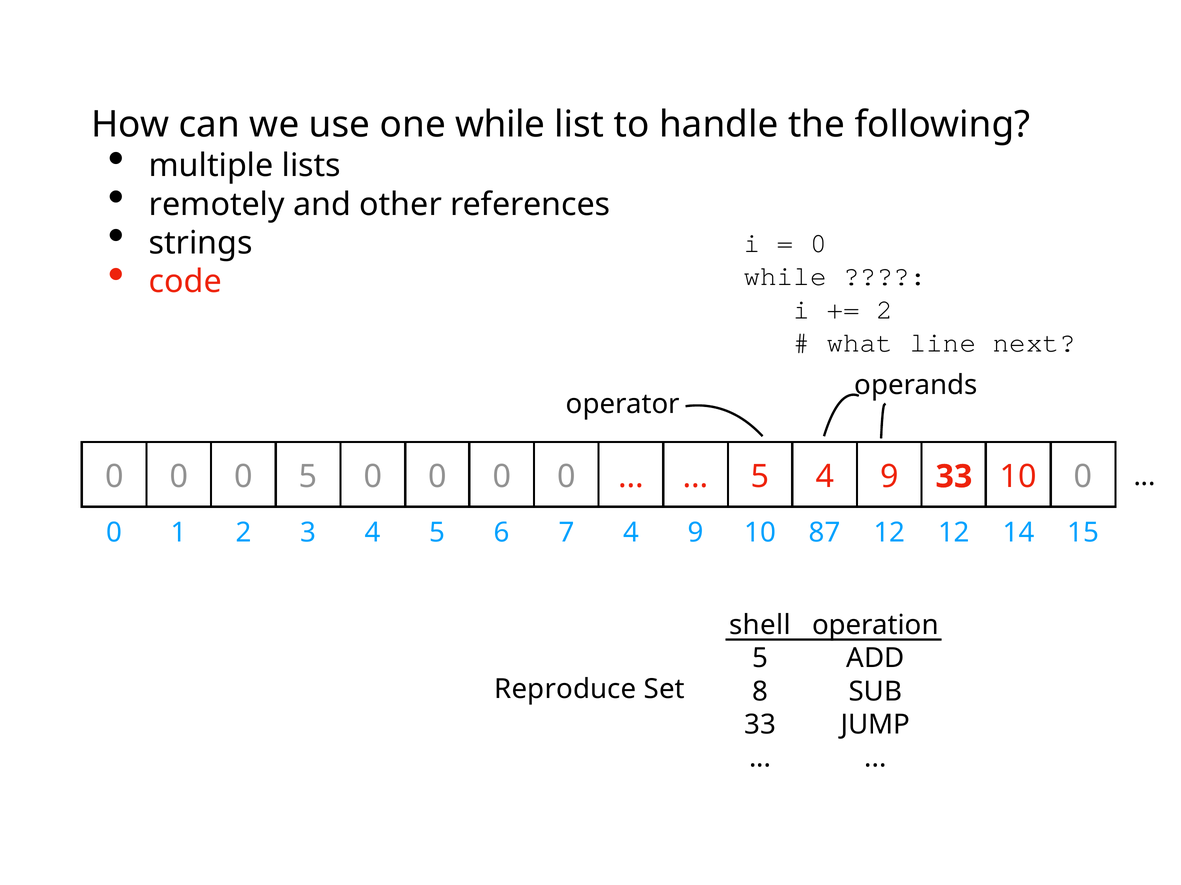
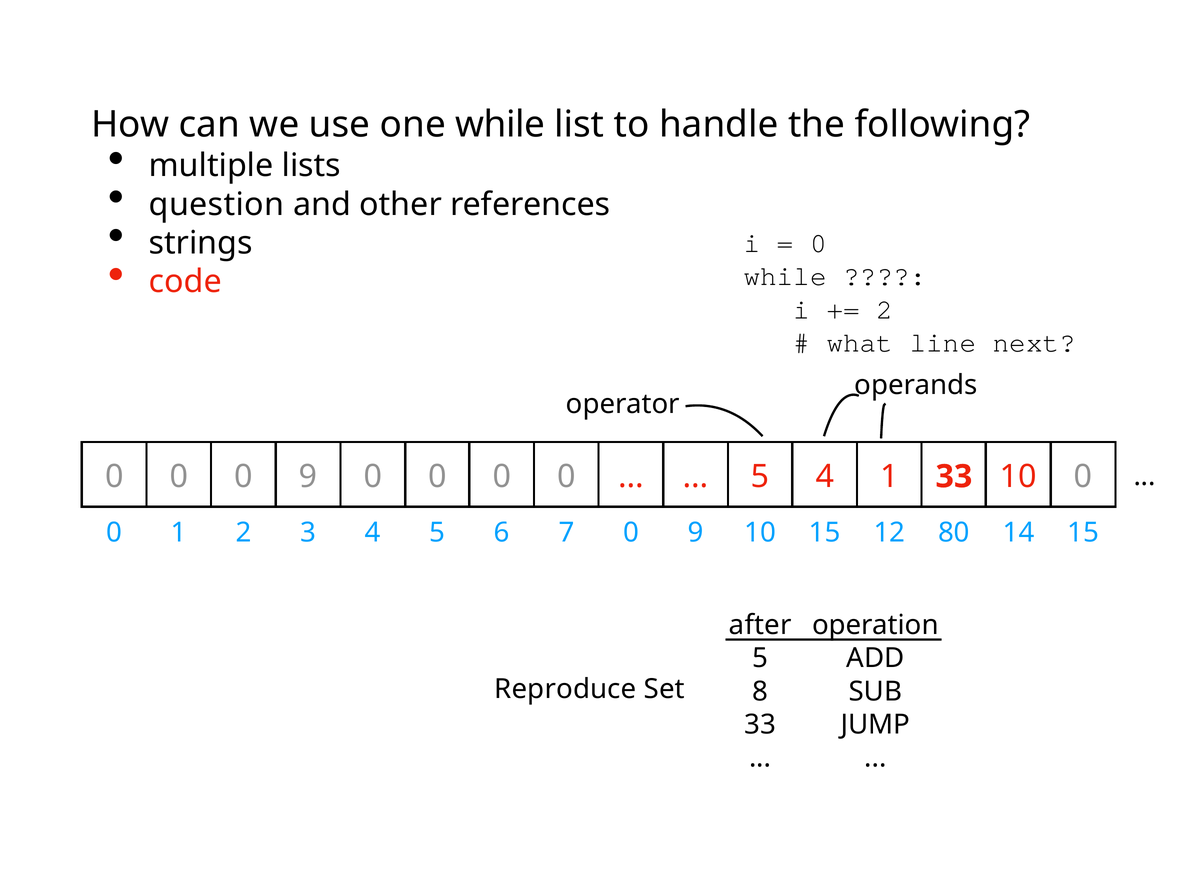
remotely: remotely -> question (217, 205)
5: 5 -> 9 (308, 477)
4 9: 9 -> 1 (889, 477)
1 4: 4 -> 0 (631, 533)
9 87: 87 -> 15 (825, 533)
4 12: 12 -> 80 (954, 533)
shell: shell -> after (760, 626)
